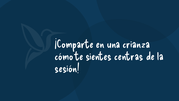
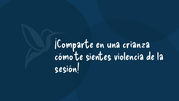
centras: centras -> violencia (129, 56)
